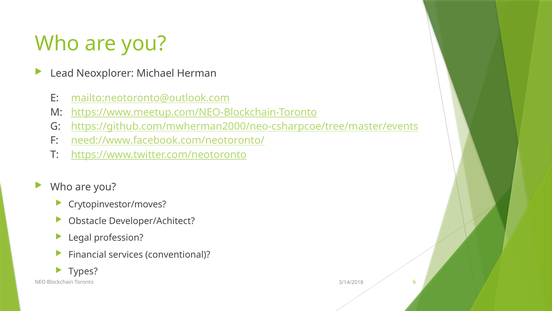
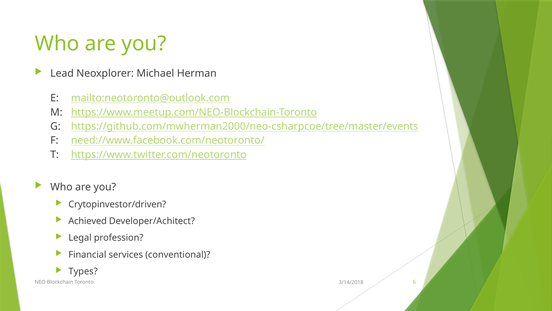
Crytopinvestor/moves: Crytopinvestor/moves -> Crytopinvestor/driven (117, 204)
Obstacle: Obstacle -> Achieved (88, 221)
